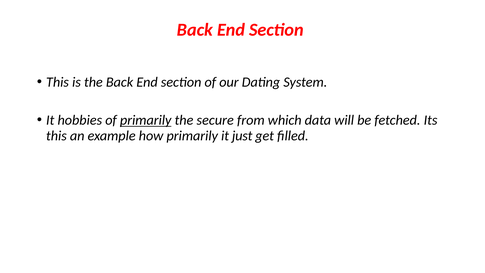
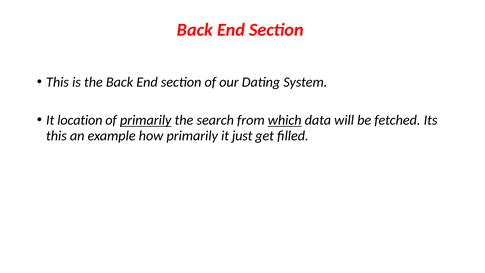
hobbies: hobbies -> location (80, 120)
secure: secure -> search (215, 120)
which underline: none -> present (285, 120)
